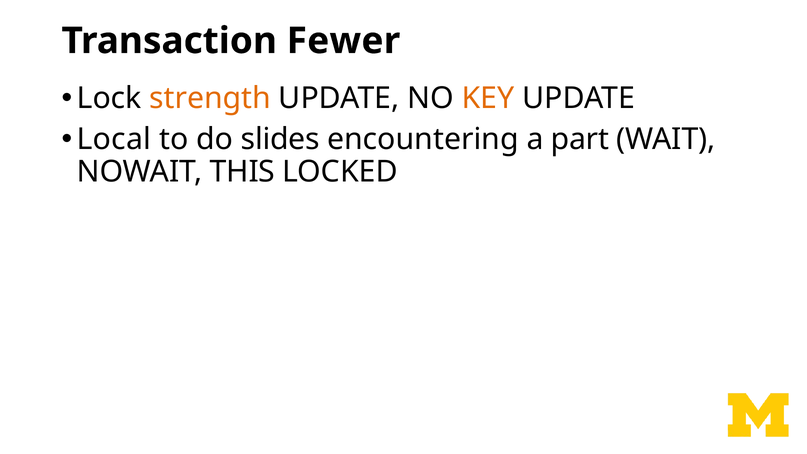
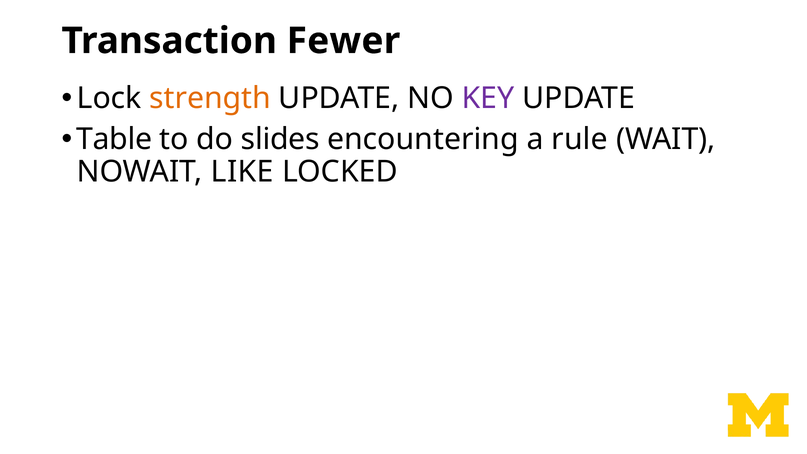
KEY colour: orange -> purple (488, 98)
Local: Local -> Table (114, 139)
part: part -> rule (580, 139)
THIS: THIS -> LIKE (242, 172)
